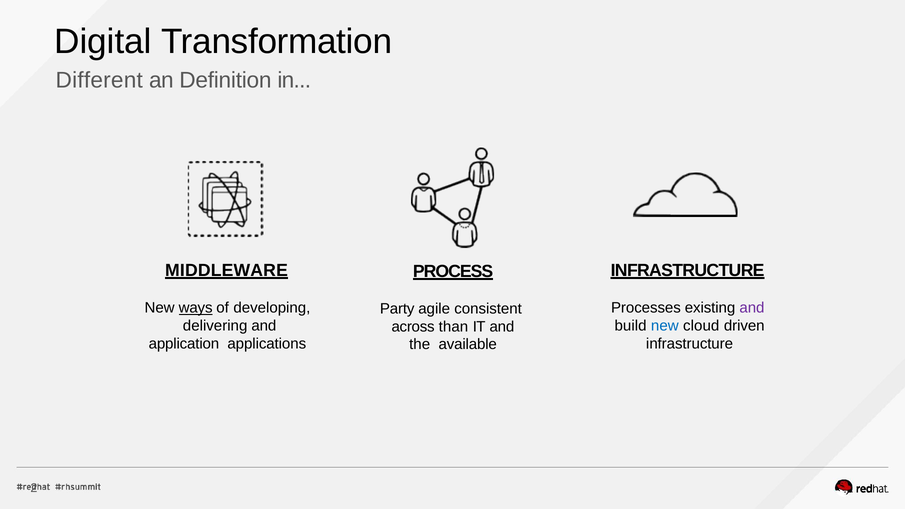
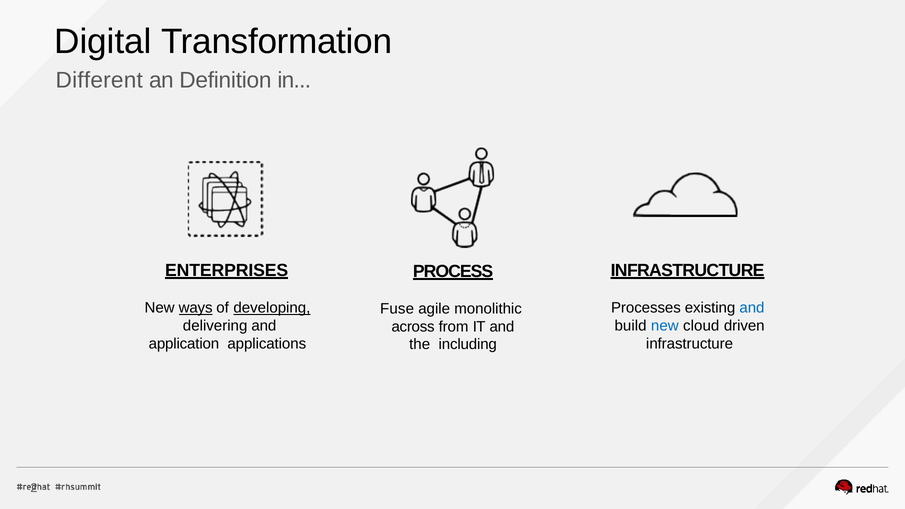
MIDDLEWARE: MIDDLEWARE -> ENTERPRISES (227, 270)
developing underline: none -> present (272, 308)
and colour: purple -> blue (752, 308)
Party: Party -> Fuse (397, 309)
consistent: consistent -> monolithic (488, 309)
than: than -> from (454, 327)
available: available -> including (468, 345)
